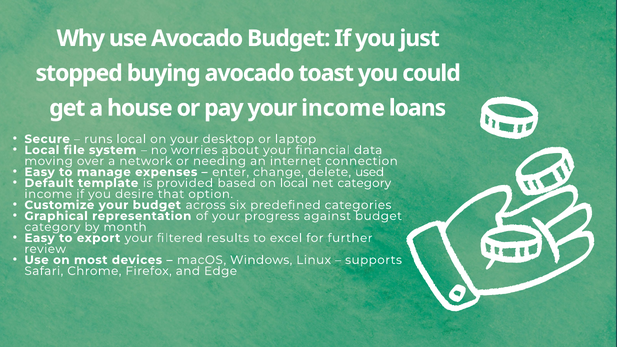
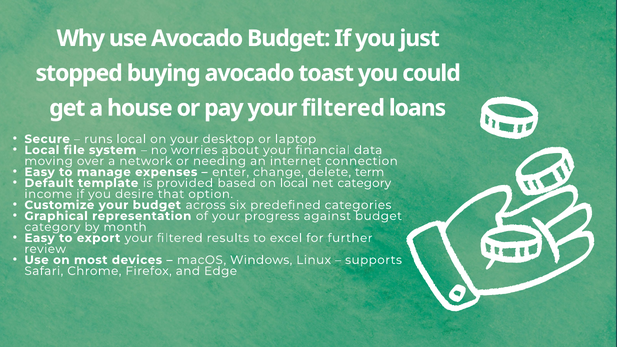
pay your income: income -> filtered (343, 108)
used: used -> term (370, 172)
